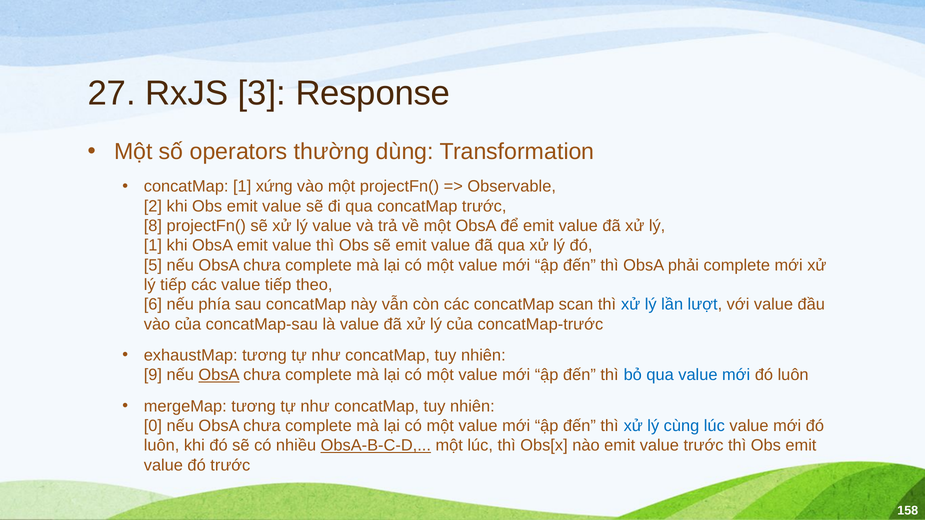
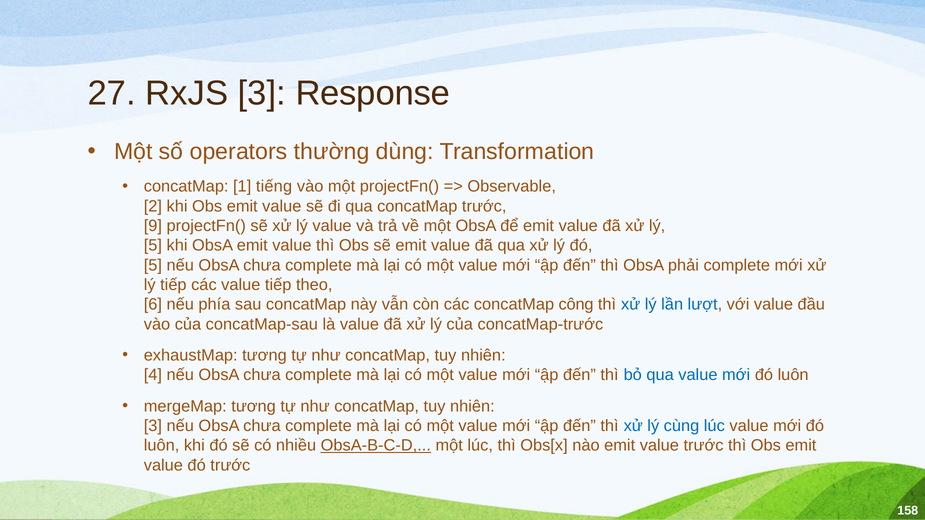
xứng: xứng -> tiếng (274, 187)
8: 8 -> 9 (153, 226)
1: 1 -> 5 (153, 246)
scan: scan -> công (576, 305)
9: 9 -> 4 (153, 375)
ObsA underline: present -> none (219, 375)
0: 0 -> 3 (153, 426)
